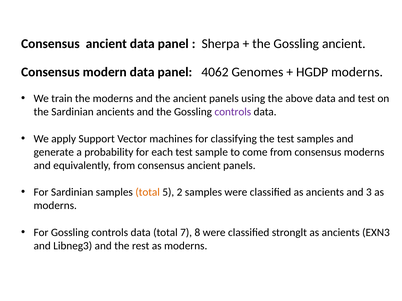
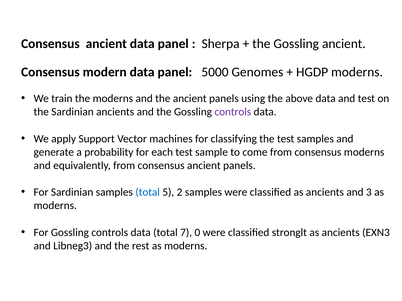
4062: 4062 -> 5000 (215, 72)
total colour: orange -> blue (148, 193)
8: 8 -> 0 (197, 233)
